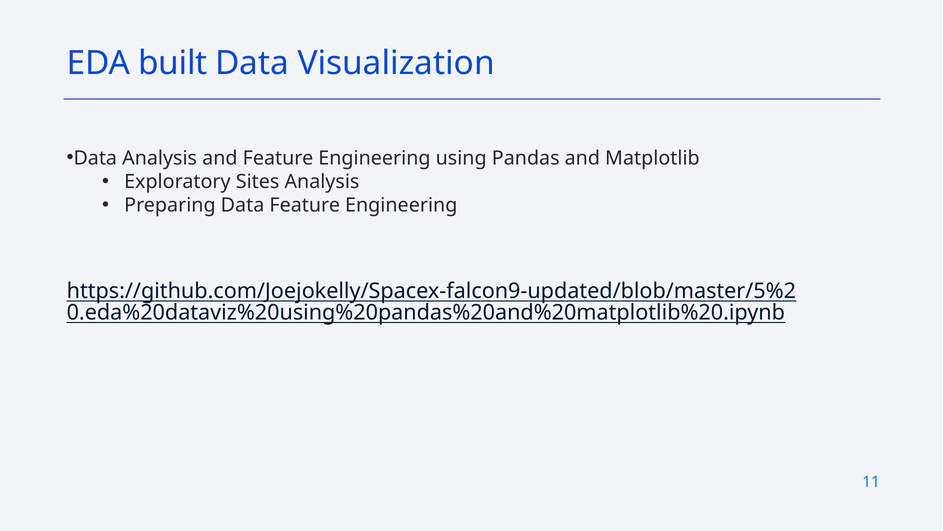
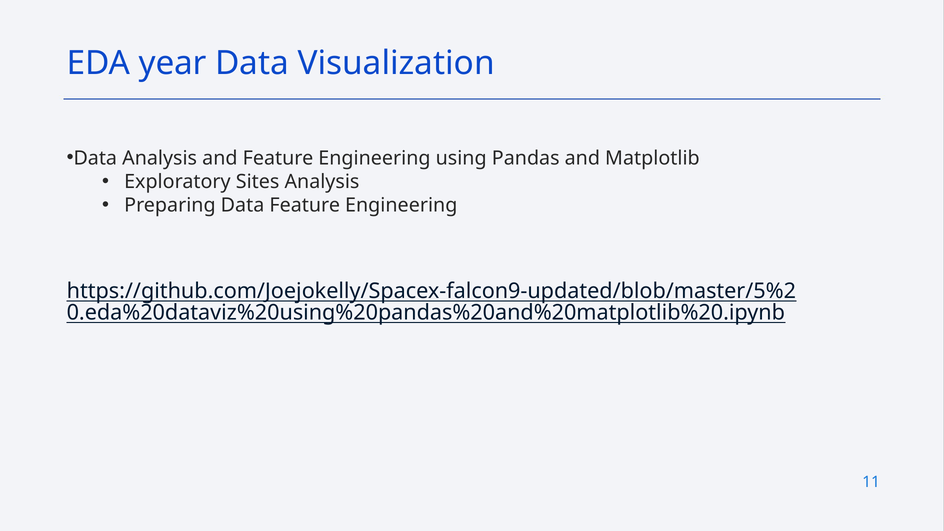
built: built -> year (173, 63)
